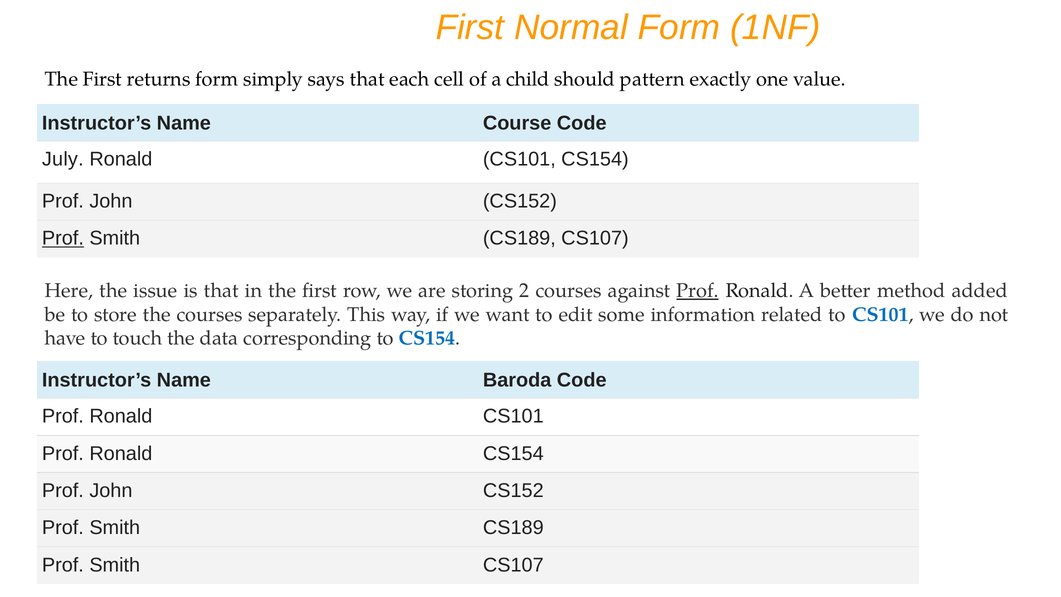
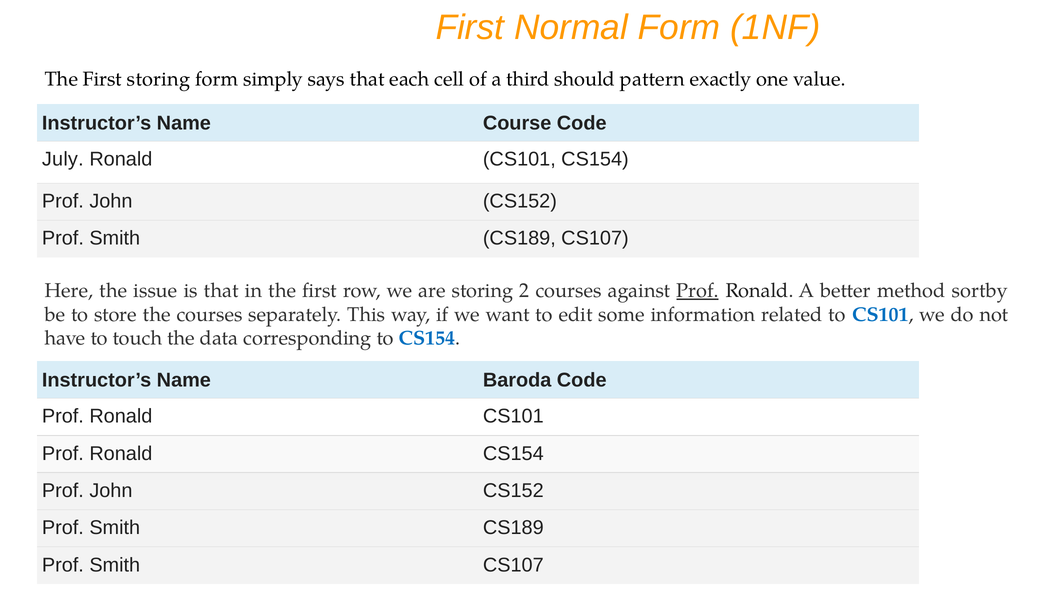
First returns: returns -> storing (159, 79)
child: child -> third (528, 79)
Prof underline: present -> none (63, 238)
added: added -> sortby (980, 291)
